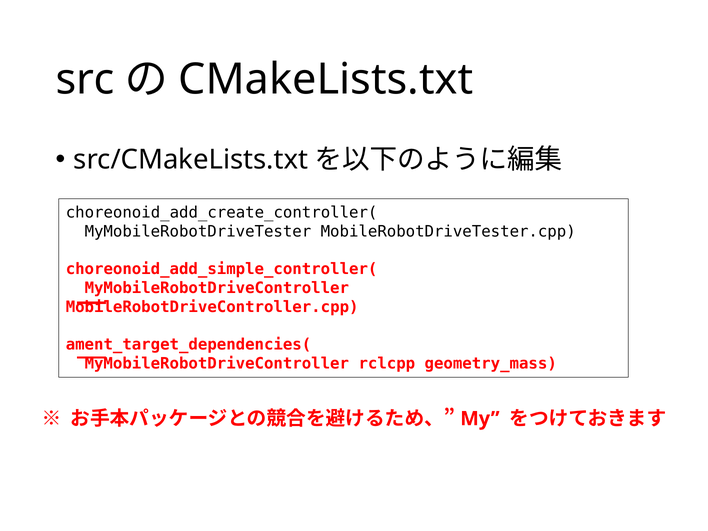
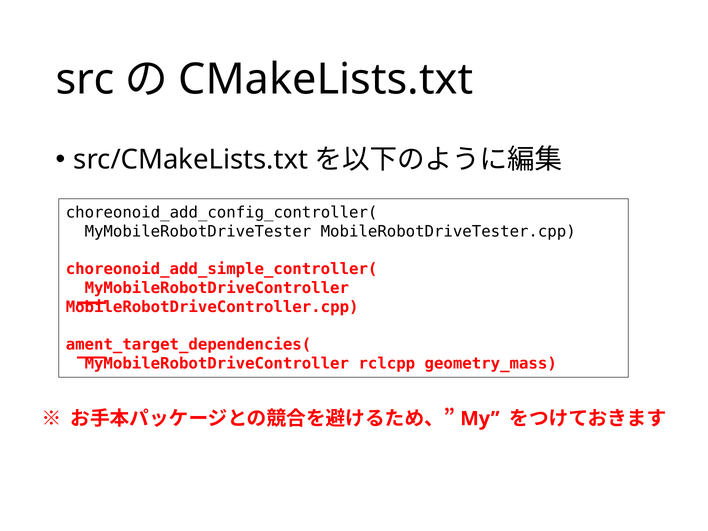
choreonoid_add_create_controller(: choreonoid_add_create_controller( -> choreonoid_add_config_controller( (222, 213)
